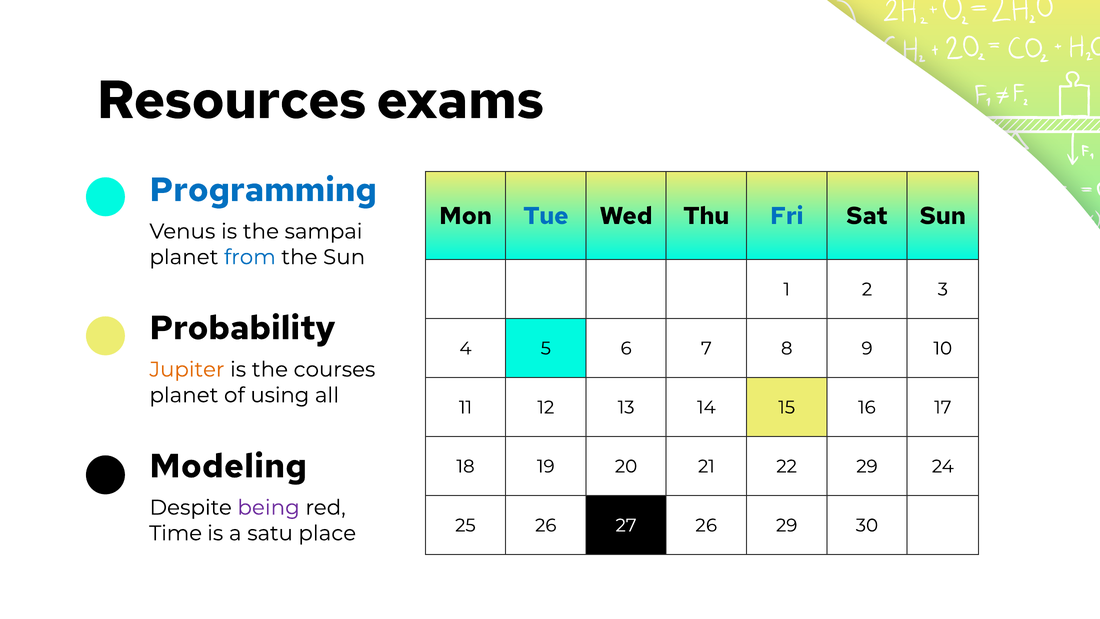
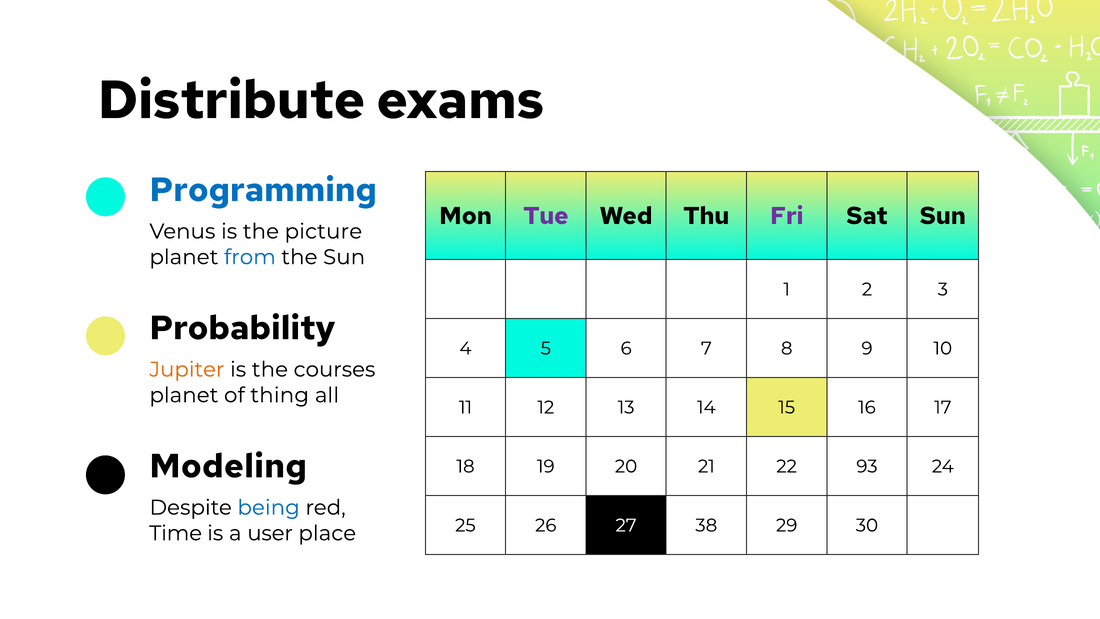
Resources: Resources -> Distribute (231, 100)
Tue colour: blue -> purple (546, 216)
Fri colour: blue -> purple (787, 216)
sampai: sampai -> picture (323, 231)
using: using -> thing (280, 395)
22 29: 29 -> 93 (867, 466)
being colour: purple -> blue (269, 507)
27 26: 26 -> 38 (706, 525)
satu: satu -> user (270, 533)
